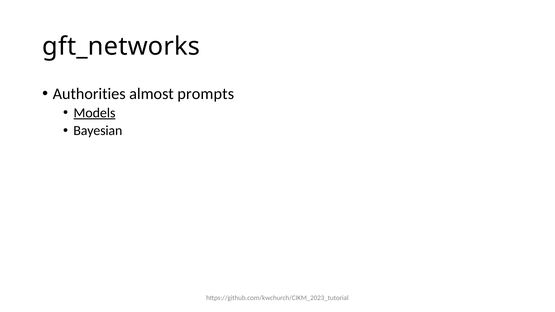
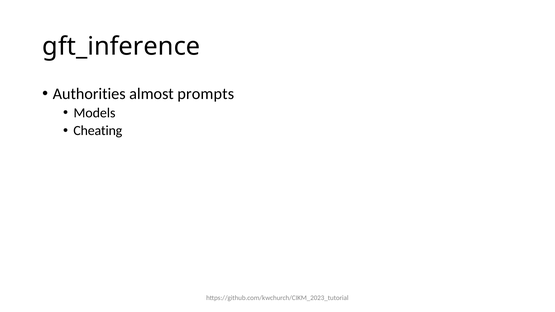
gft_networks: gft_networks -> gft_inference (121, 47)
Models underline: present -> none (94, 113)
Bayesian: Bayesian -> Cheating (98, 131)
